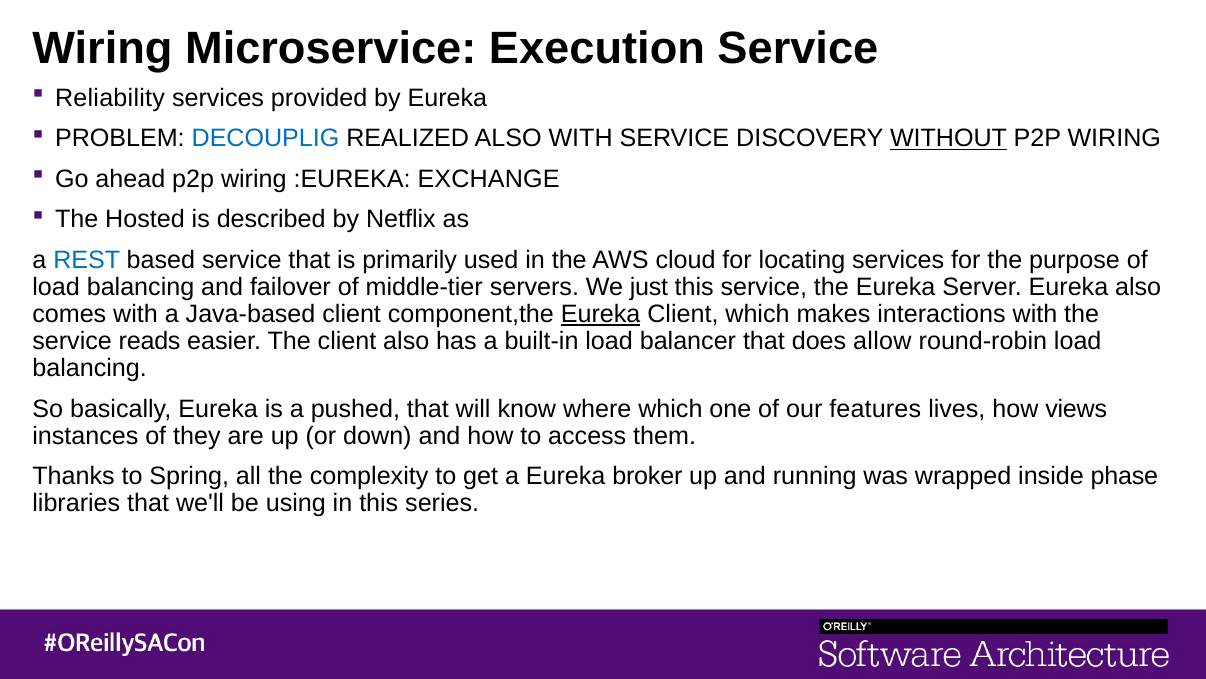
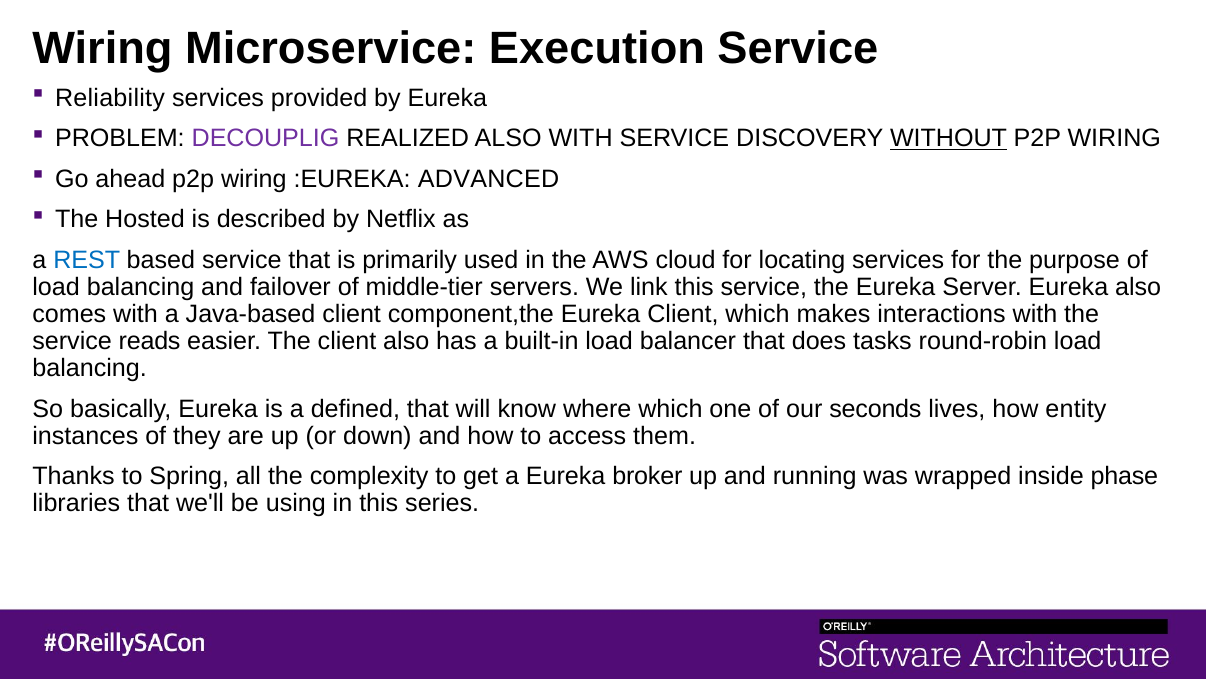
DECOUPLIG colour: blue -> purple (266, 139)
EXCHANGE: EXCHANGE -> ADVANCED (489, 179)
just: just -> link (649, 287)
Eureka underline: present -> none (601, 314)
allow: allow -> tasks (882, 341)
pushed: pushed -> defined (355, 408)
features: features -> seconds (875, 408)
views: views -> entity (1076, 408)
